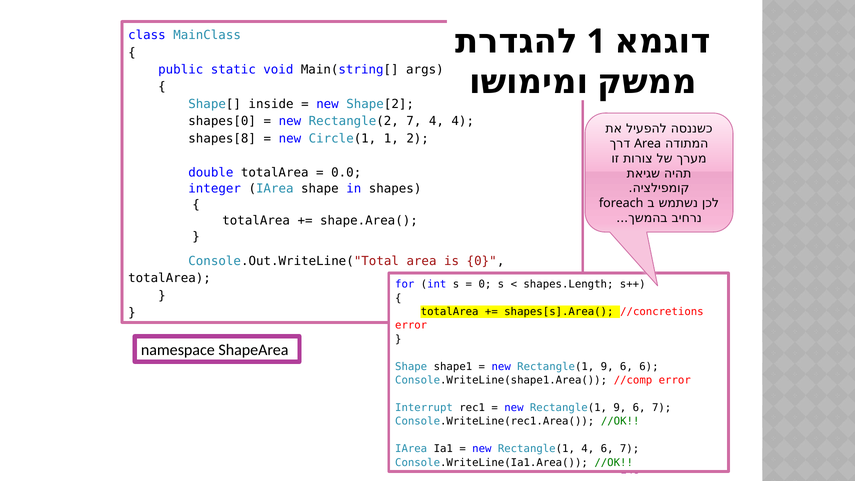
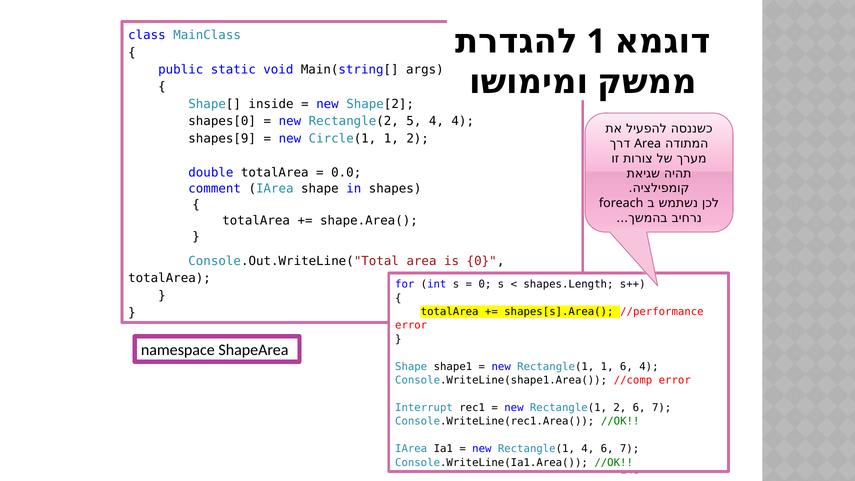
Rectangle(2 7: 7 -> 5 (414, 121)
shapes[8: shapes[8 -> shapes[9 (222, 138)
integer: integer -> comment (215, 189)
//concretions: //concretions -> //performance (662, 312)
9: 9 -> 1 (607, 367)
6 6: 6 -> 4 (649, 367)
9: 9 -> 2 (620, 408)
